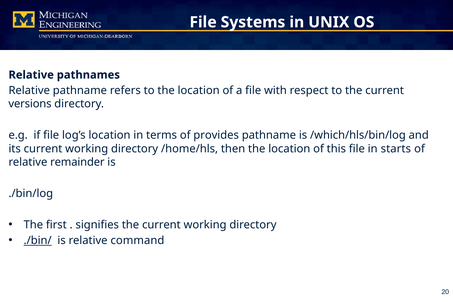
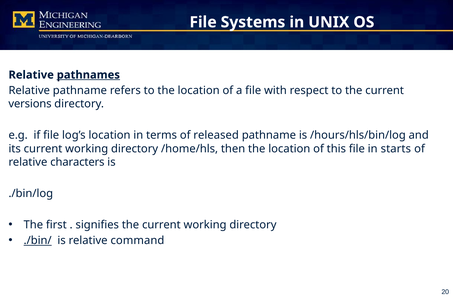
pathnames underline: none -> present (88, 75)
provides: provides -> released (216, 135)
/which/hls/bin/log: /which/hls/bin/log -> /hours/hls/bin/log (358, 135)
remainder: remainder -> characters (77, 162)
